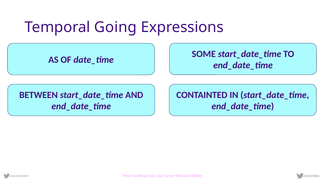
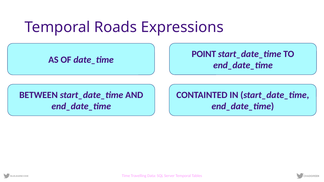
Going: Going -> Roads (116, 27)
SOME: SOME -> POINT (204, 54)
